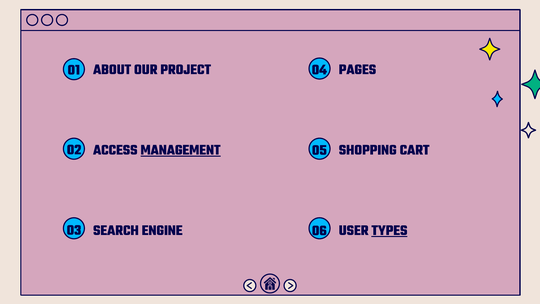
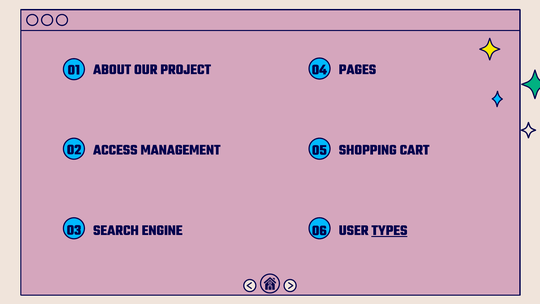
MANAGEMENT underline: present -> none (181, 149)
